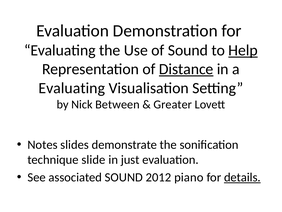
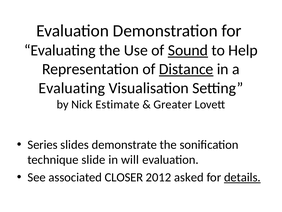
Sound underline: none -> present (188, 50)
Help underline: present -> none (243, 50)
Between: Between -> Estimate (117, 104)
Notes: Notes -> Series (43, 144)
just: just -> will (130, 159)
associated SOUND: SOUND -> CLOSER (124, 177)
piano: piano -> asked (189, 177)
